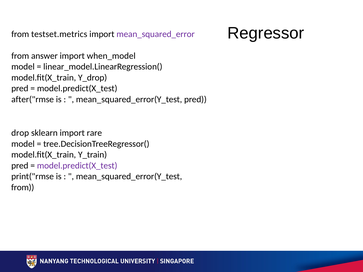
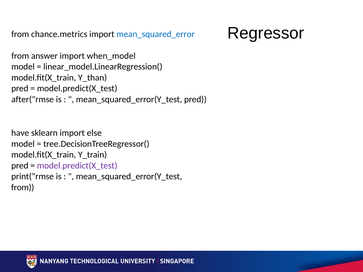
testset.metrics: testset.metrics -> chance.metrics (59, 34)
mean_squared_error colour: purple -> blue (156, 34)
Y_drop: Y_drop -> Y_than (93, 78)
drop: drop -> have (20, 133)
rare: rare -> else (94, 133)
